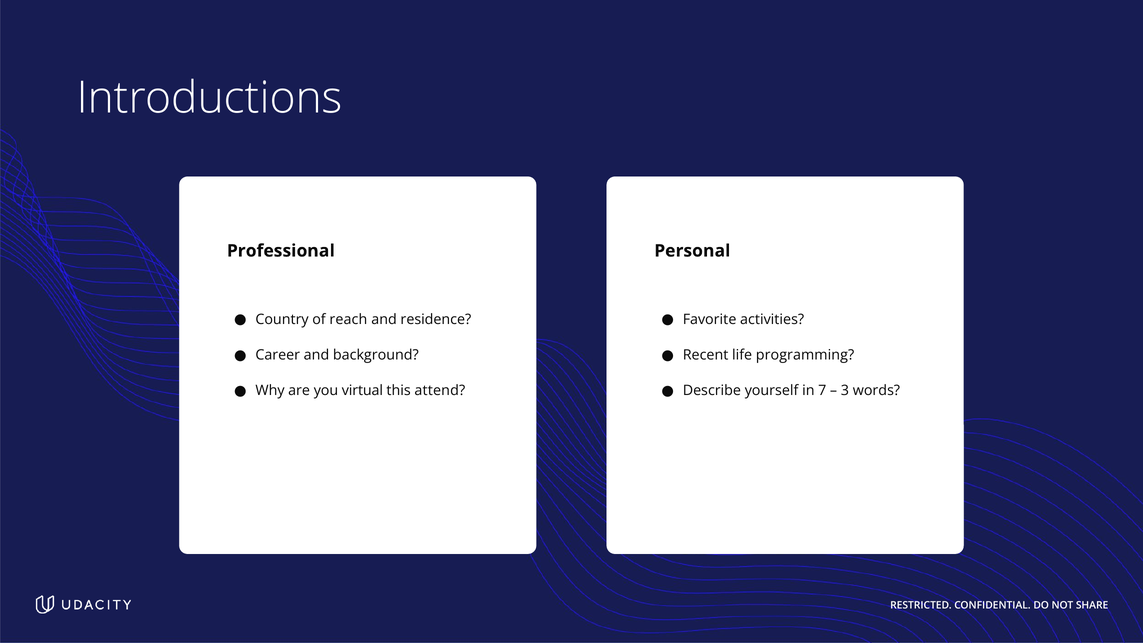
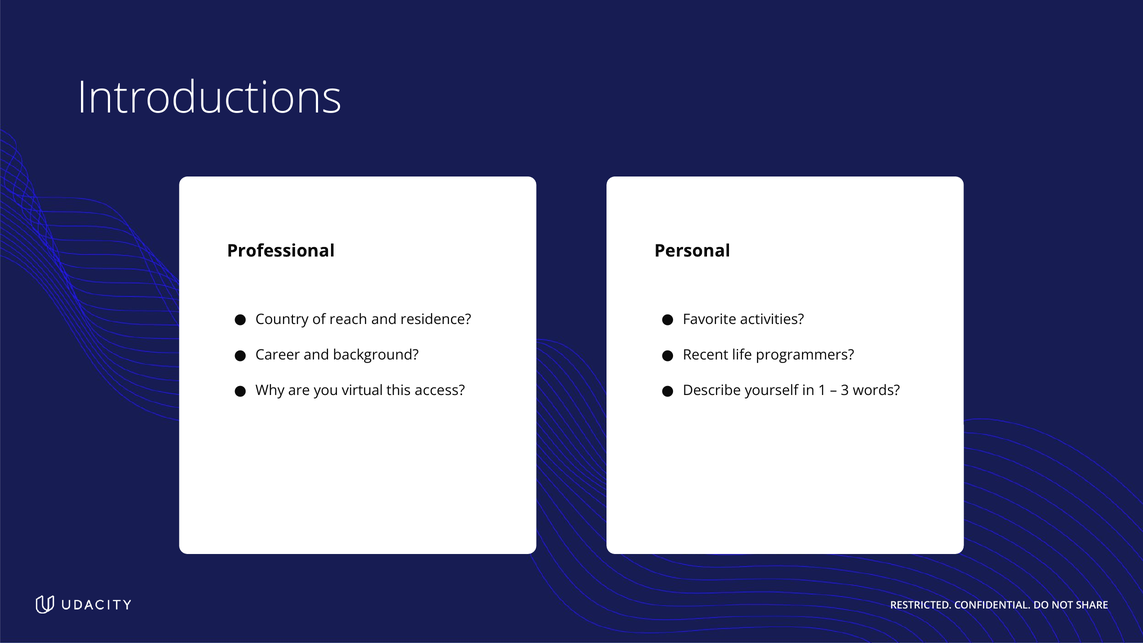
programming: programming -> programmers (805, 355)
attend: attend -> access (440, 391)
7: 7 -> 1 (822, 391)
